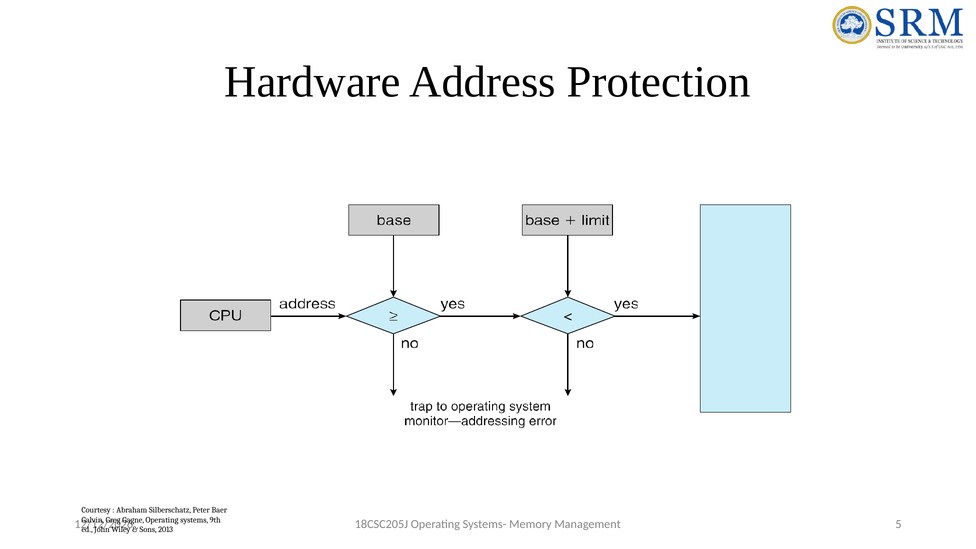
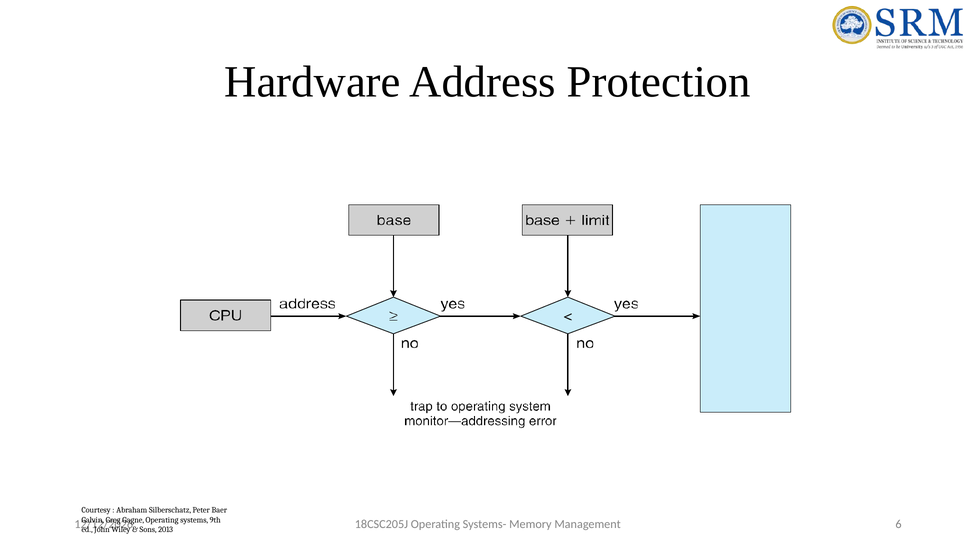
5: 5 -> 6 (899, 524)
